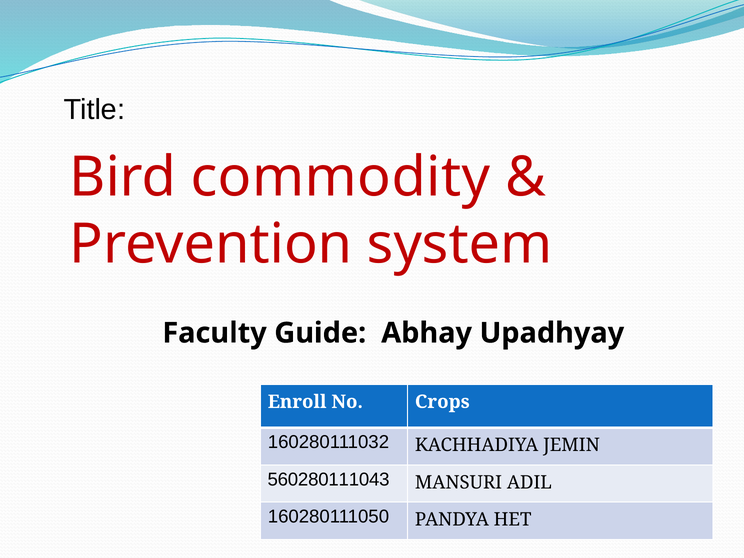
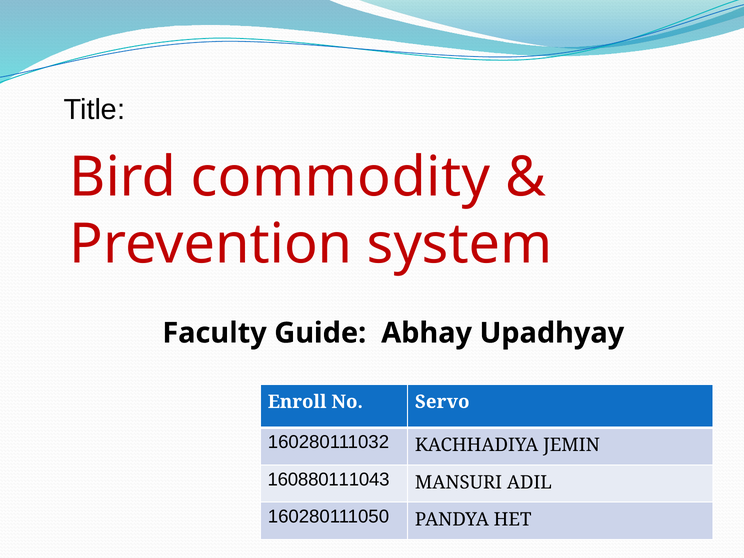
Crops: Crops -> Servo (442, 402)
560280111043: 560280111043 -> 160880111043 (329, 479)
